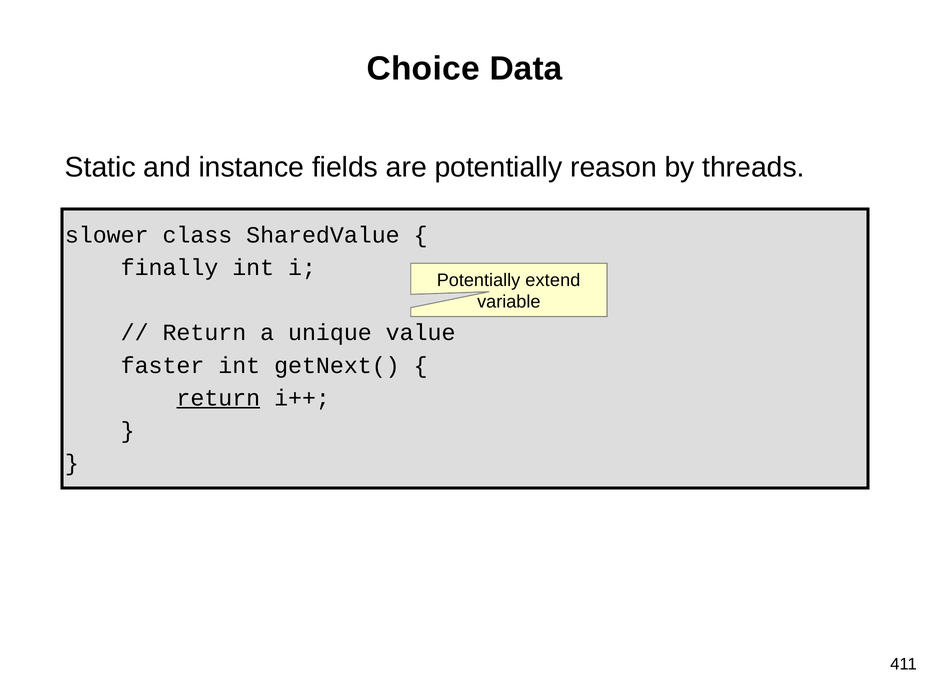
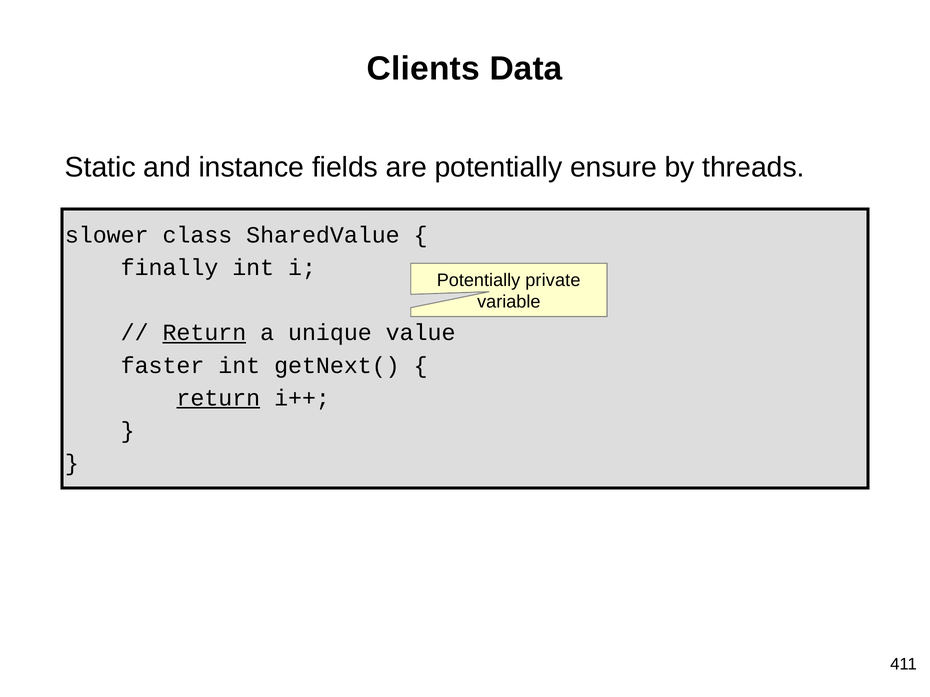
Choice: Choice -> Clients (423, 68)
reason: reason -> ensure (613, 168)
extend: extend -> private (553, 281)
Return underline: none -> present (204, 333)
